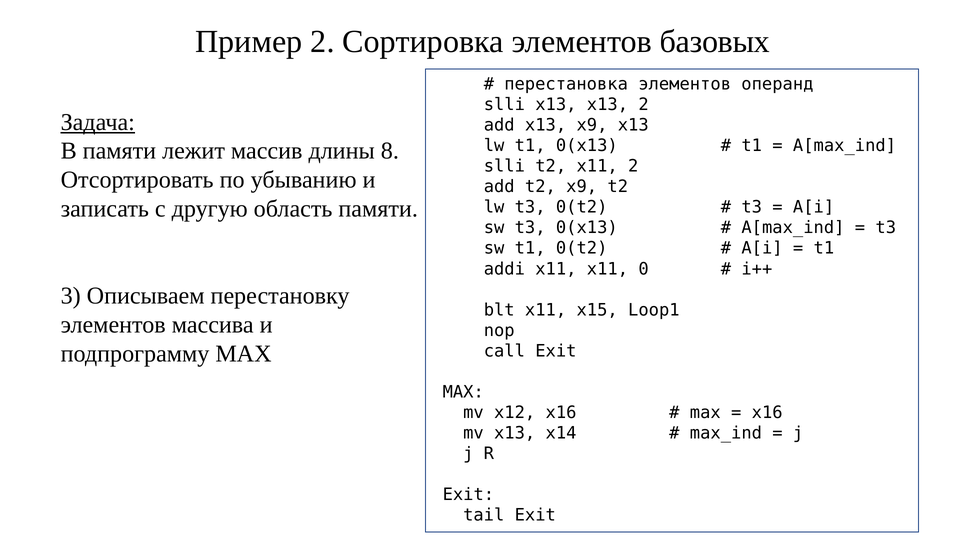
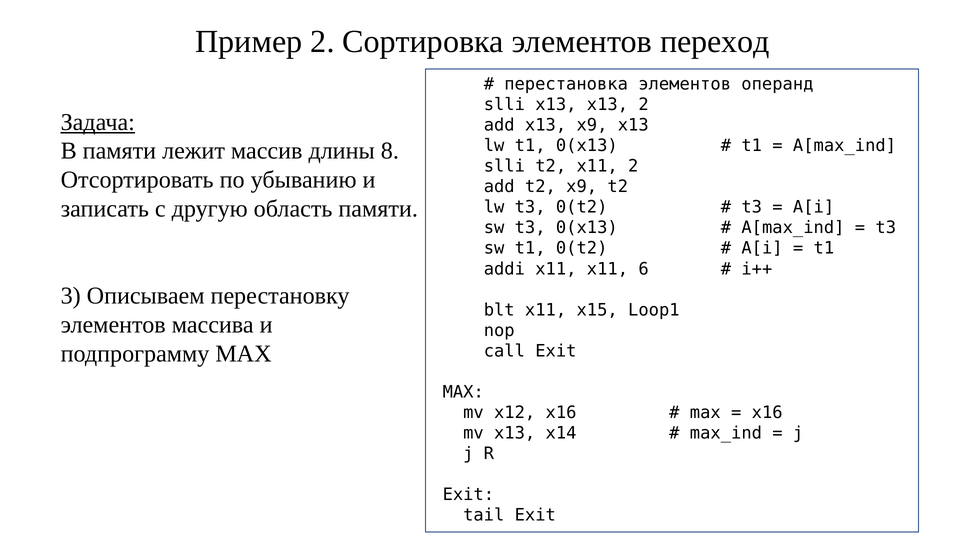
базовых: базовых -> переход (715, 42)
0: 0 -> 6 (644, 269)
